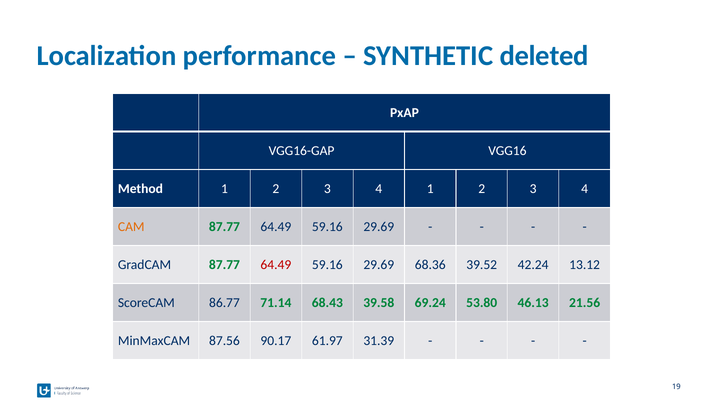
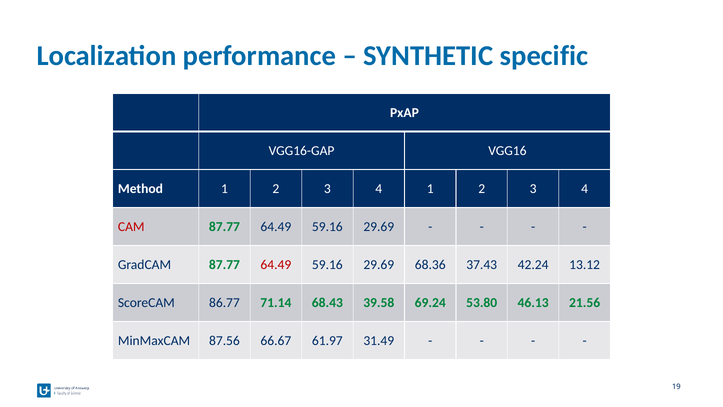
deleted: deleted -> specific (544, 56)
CAM colour: orange -> red (131, 227)
39.52: 39.52 -> 37.43 (482, 264)
90.17: 90.17 -> 66.67 (276, 340)
31.39: 31.39 -> 31.49 (379, 340)
